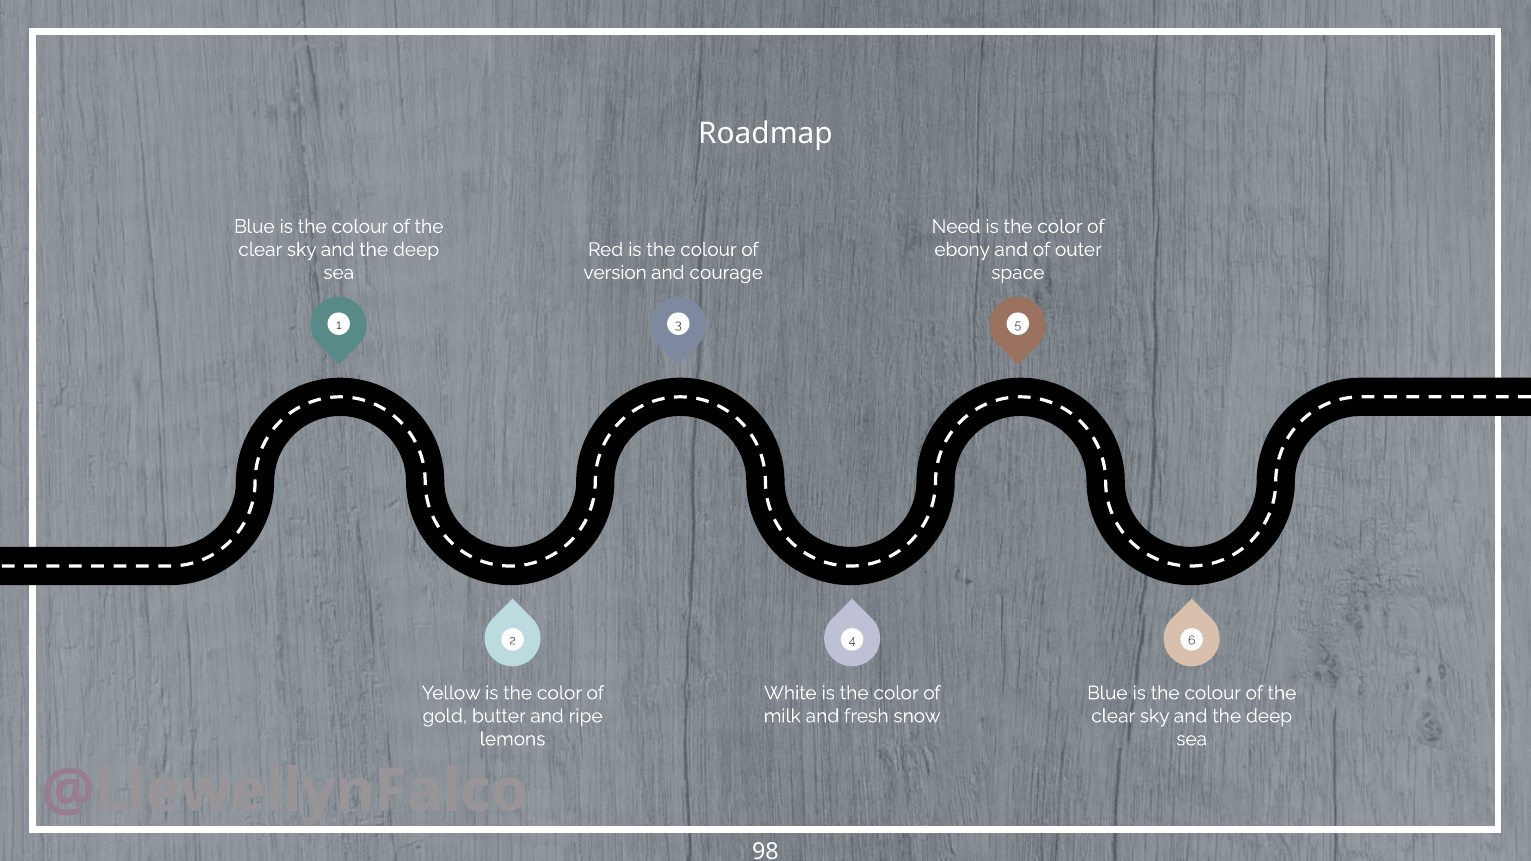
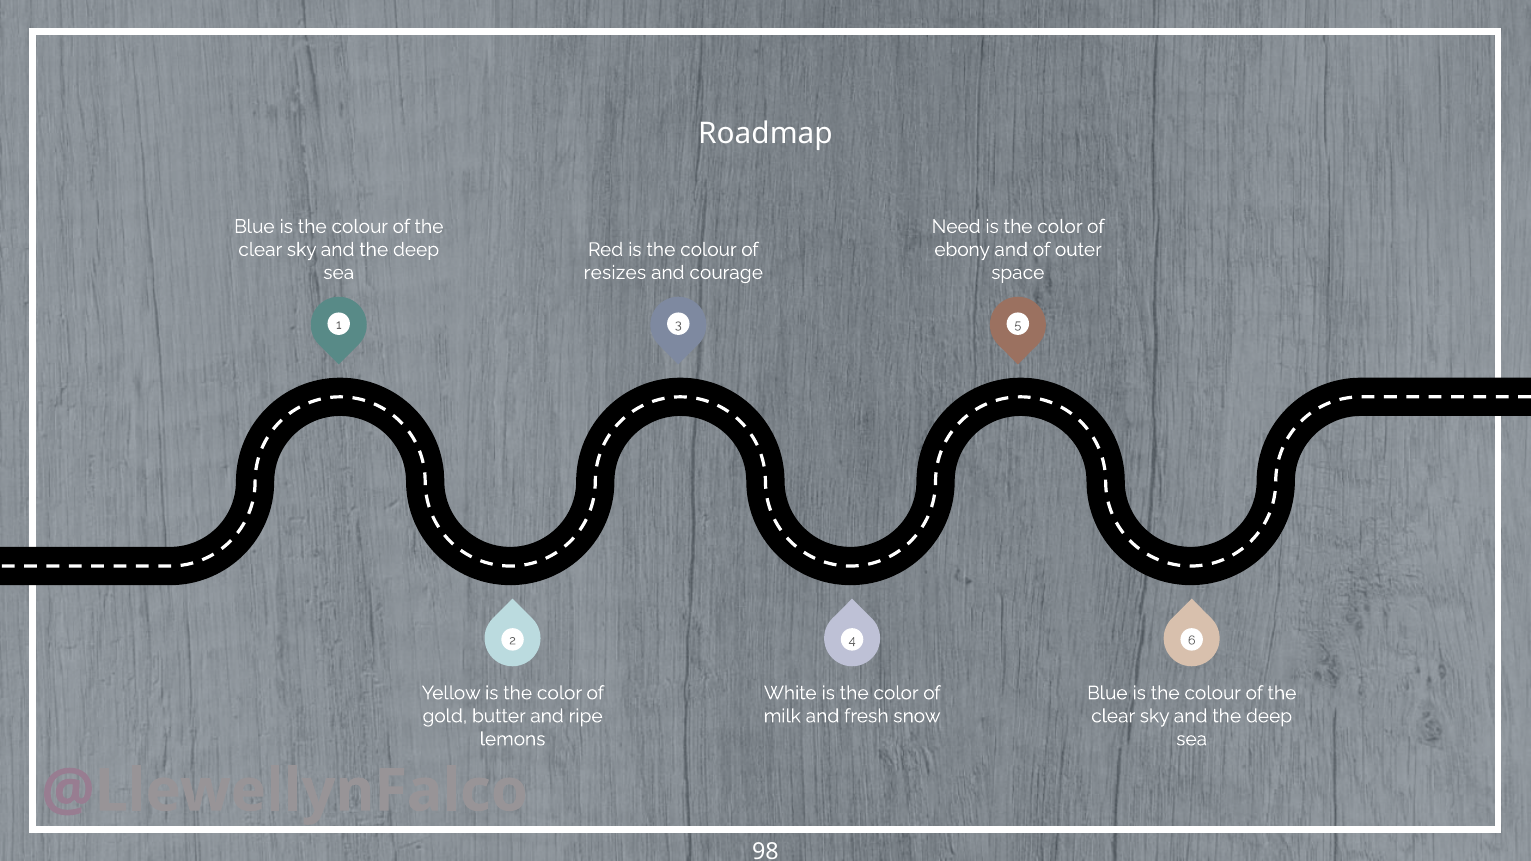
version: version -> resizes (615, 273)
